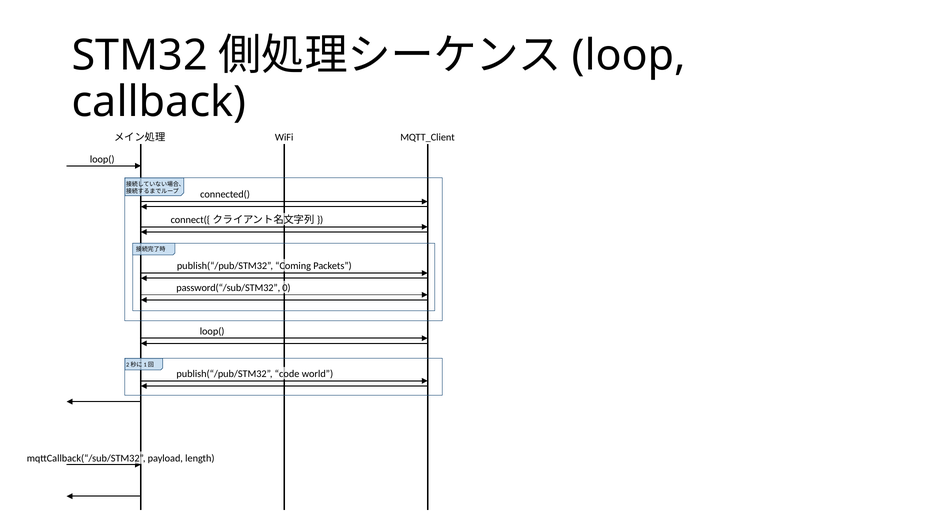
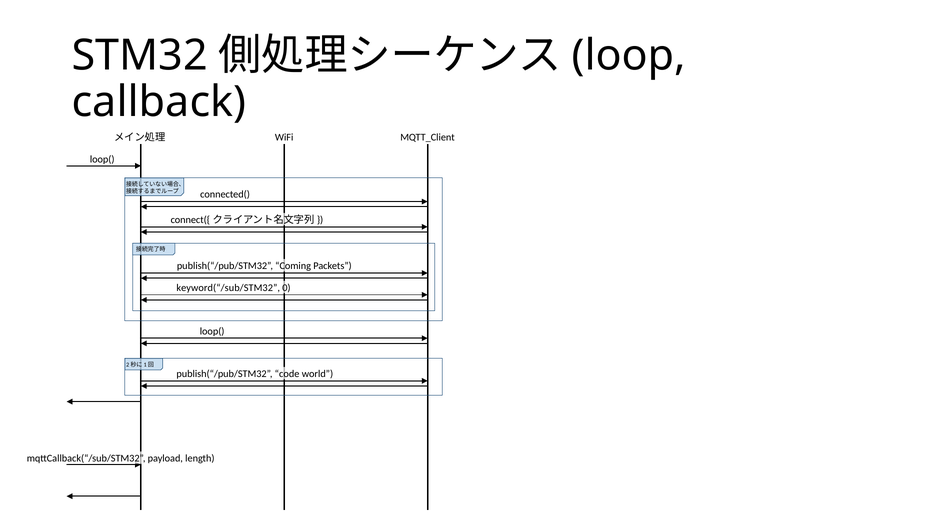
password(“/sub/STM32: password(“/sub/STM32 -> keyword(“/sub/STM32 (228, 288)
